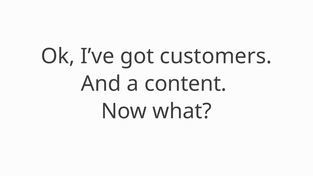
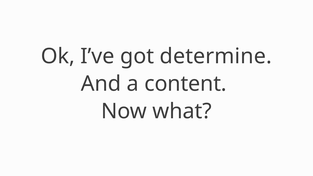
customers: customers -> determine (216, 56)
